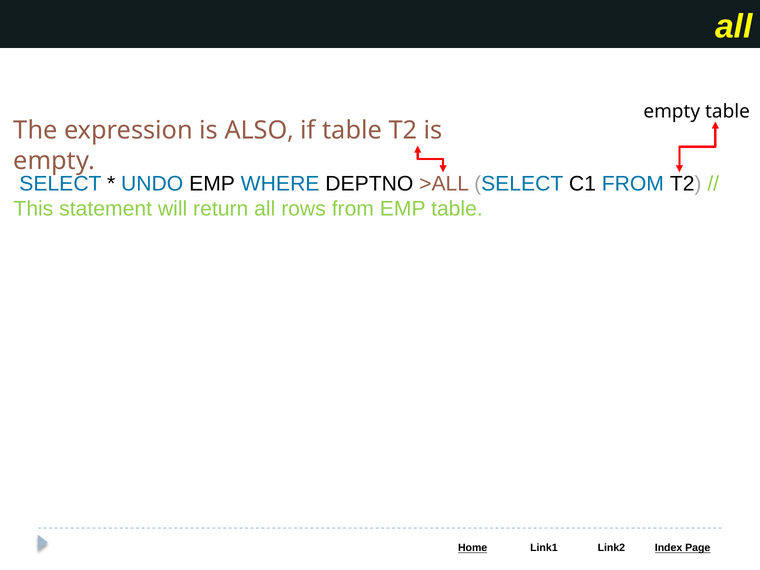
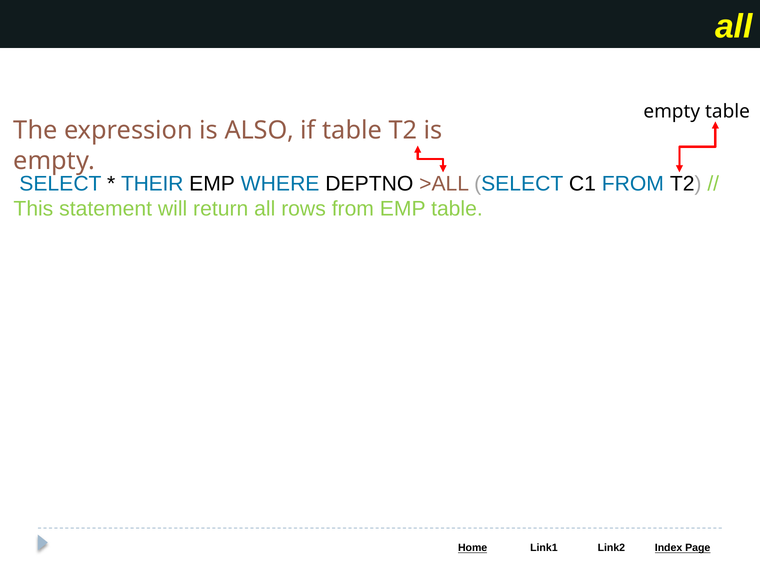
UNDO: UNDO -> THEIR (152, 184)
